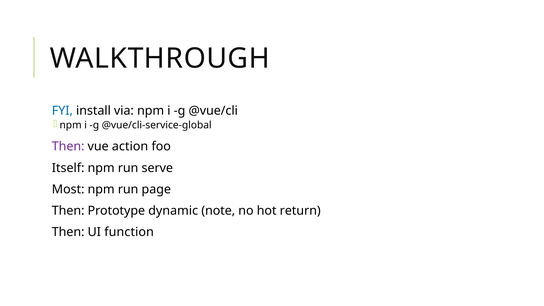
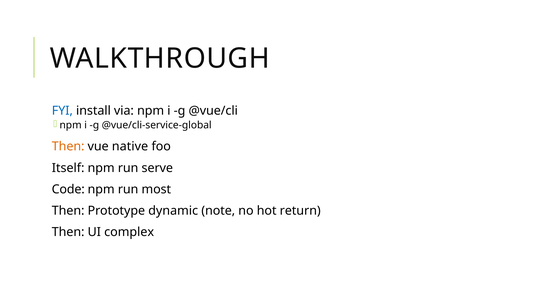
Then colour: purple -> orange (68, 147)
action: action -> native (130, 147)
Most: Most -> Code (68, 189)
page: page -> most (156, 189)
function: function -> complex (129, 232)
